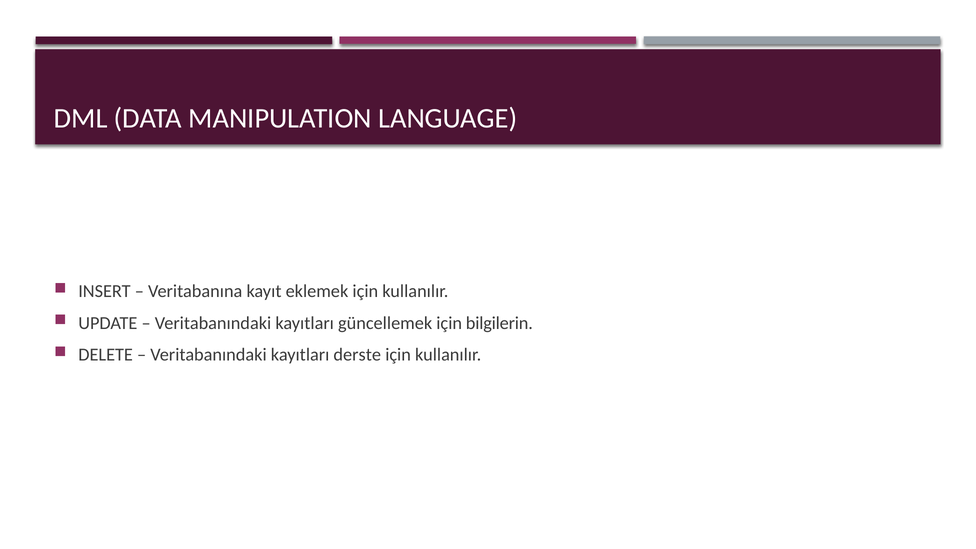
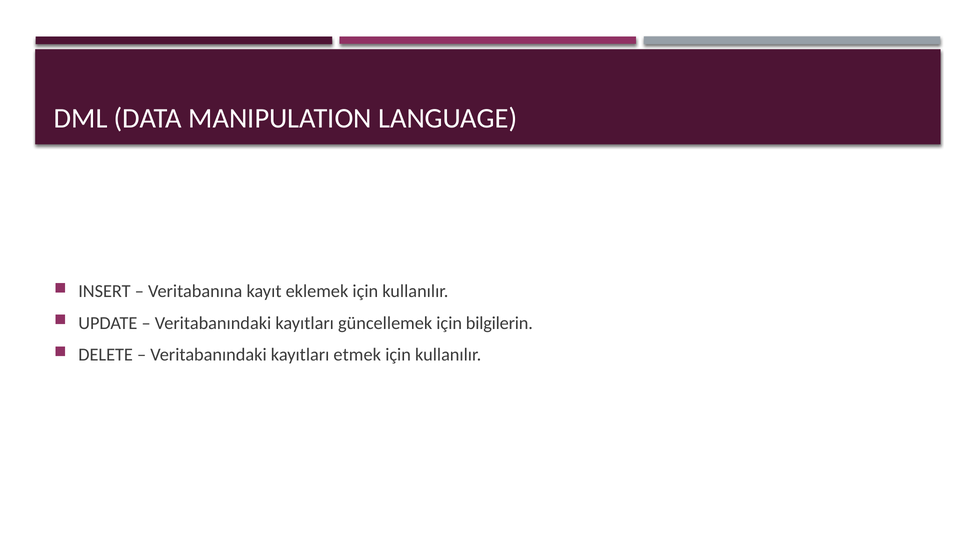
derste: derste -> etmek (357, 355)
